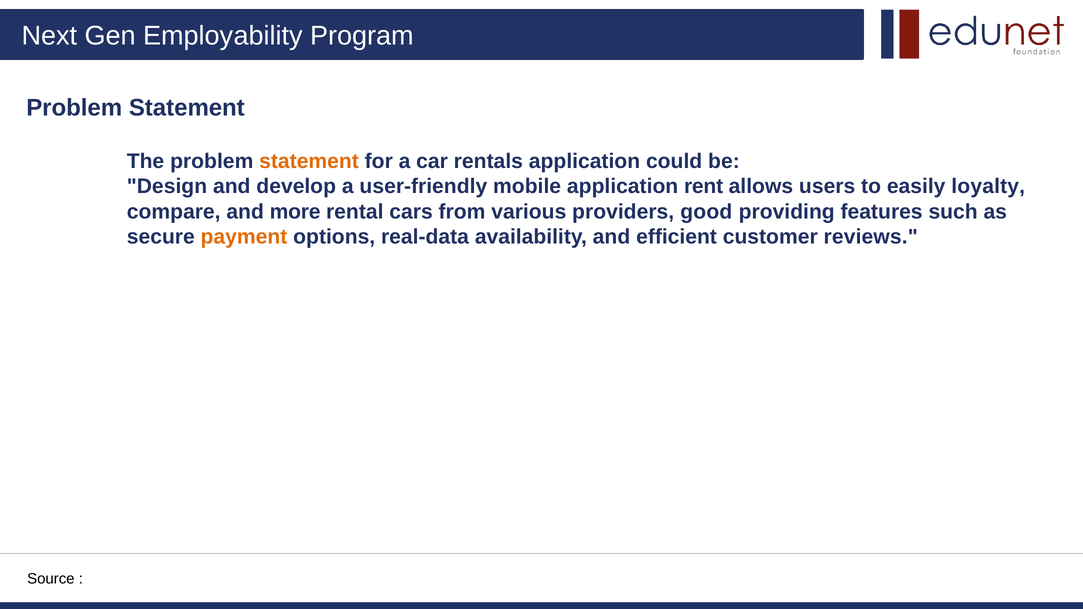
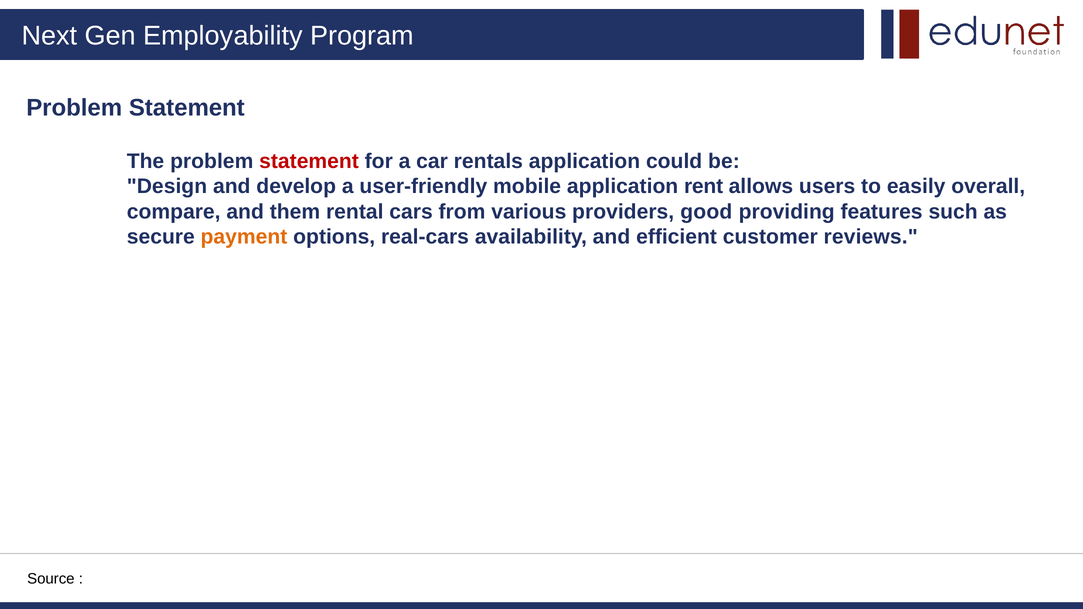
statement colour: orange -> red (309, 161)
loyalty: loyalty -> overall (988, 186)
more: more -> them (295, 212)
real-data: real-data -> real-cars (425, 237)
